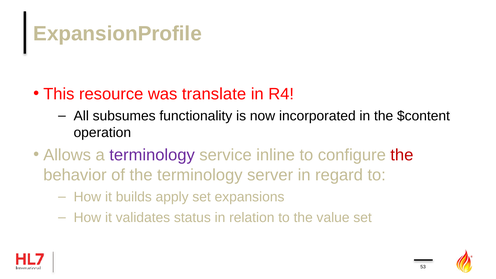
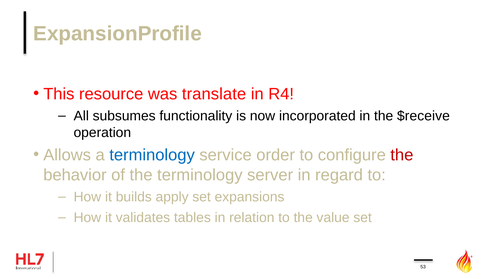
$content: $content -> $receive (423, 116)
terminology colour: purple -> blue (152, 155)
inline: inline -> order (276, 155)
status: status -> tables (192, 218)
